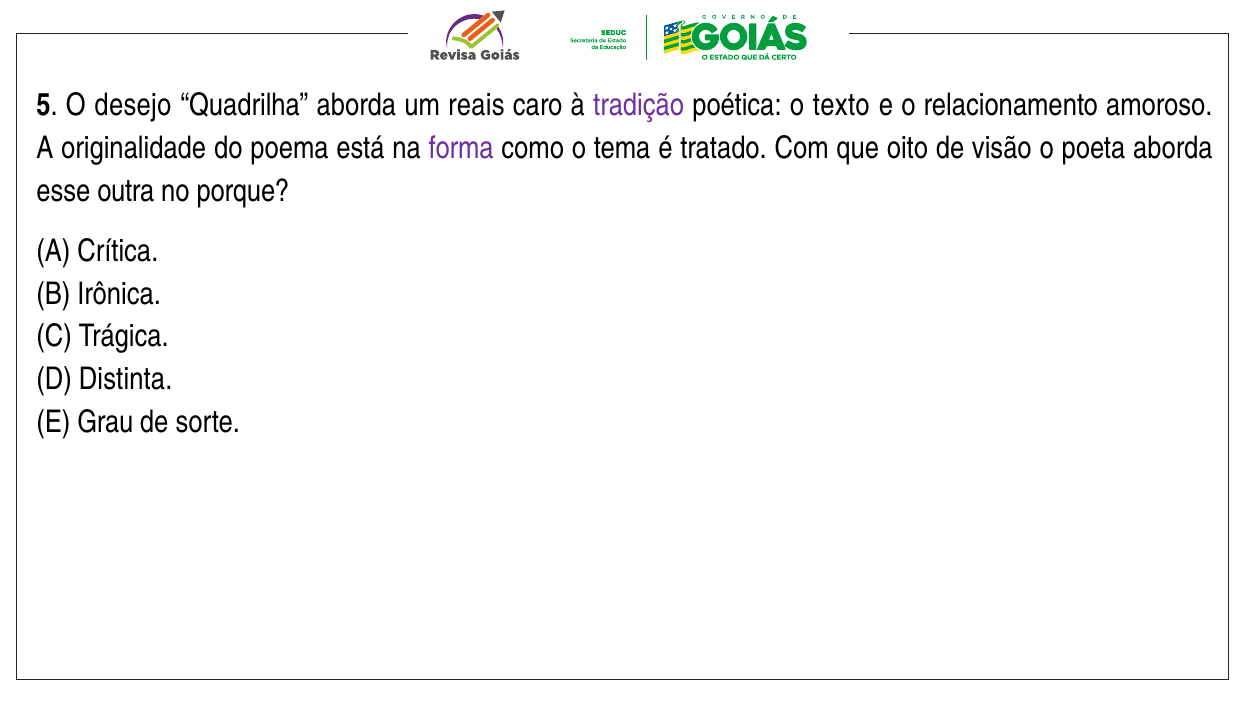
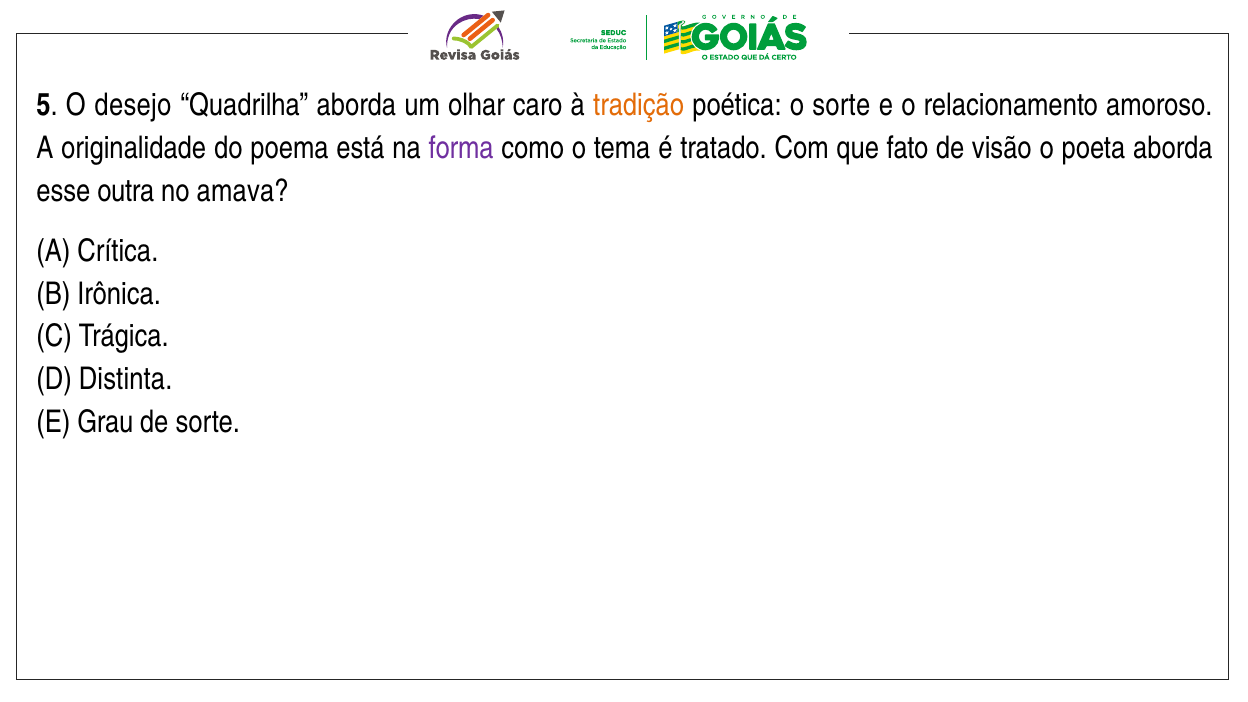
reais: reais -> olhar (477, 105)
tradição colour: purple -> orange (639, 105)
o texto: texto -> sorte (841, 105)
oito: oito -> fato (908, 148)
porque: porque -> amava (243, 191)
